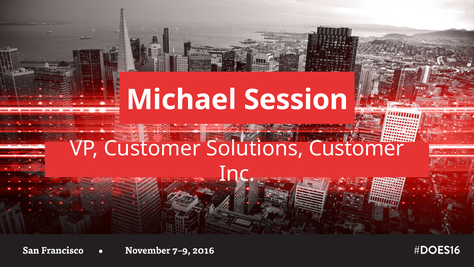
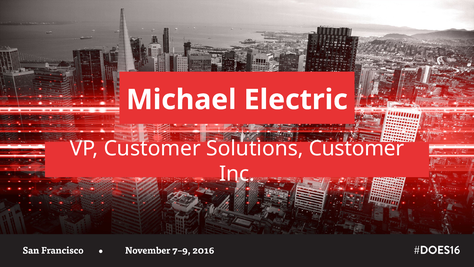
Session: Session -> Electric (296, 100)
